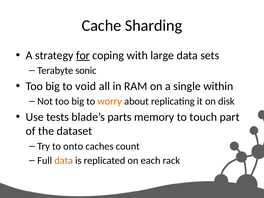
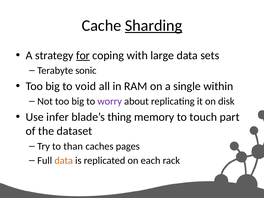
Sharding underline: none -> present (154, 26)
worry colour: orange -> purple (110, 101)
tests: tests -> infer (58, 117)
parts: parts -> thing (120, 117)
onto: onto -> than (73, 146)
count: count -> pages (128, 146)
